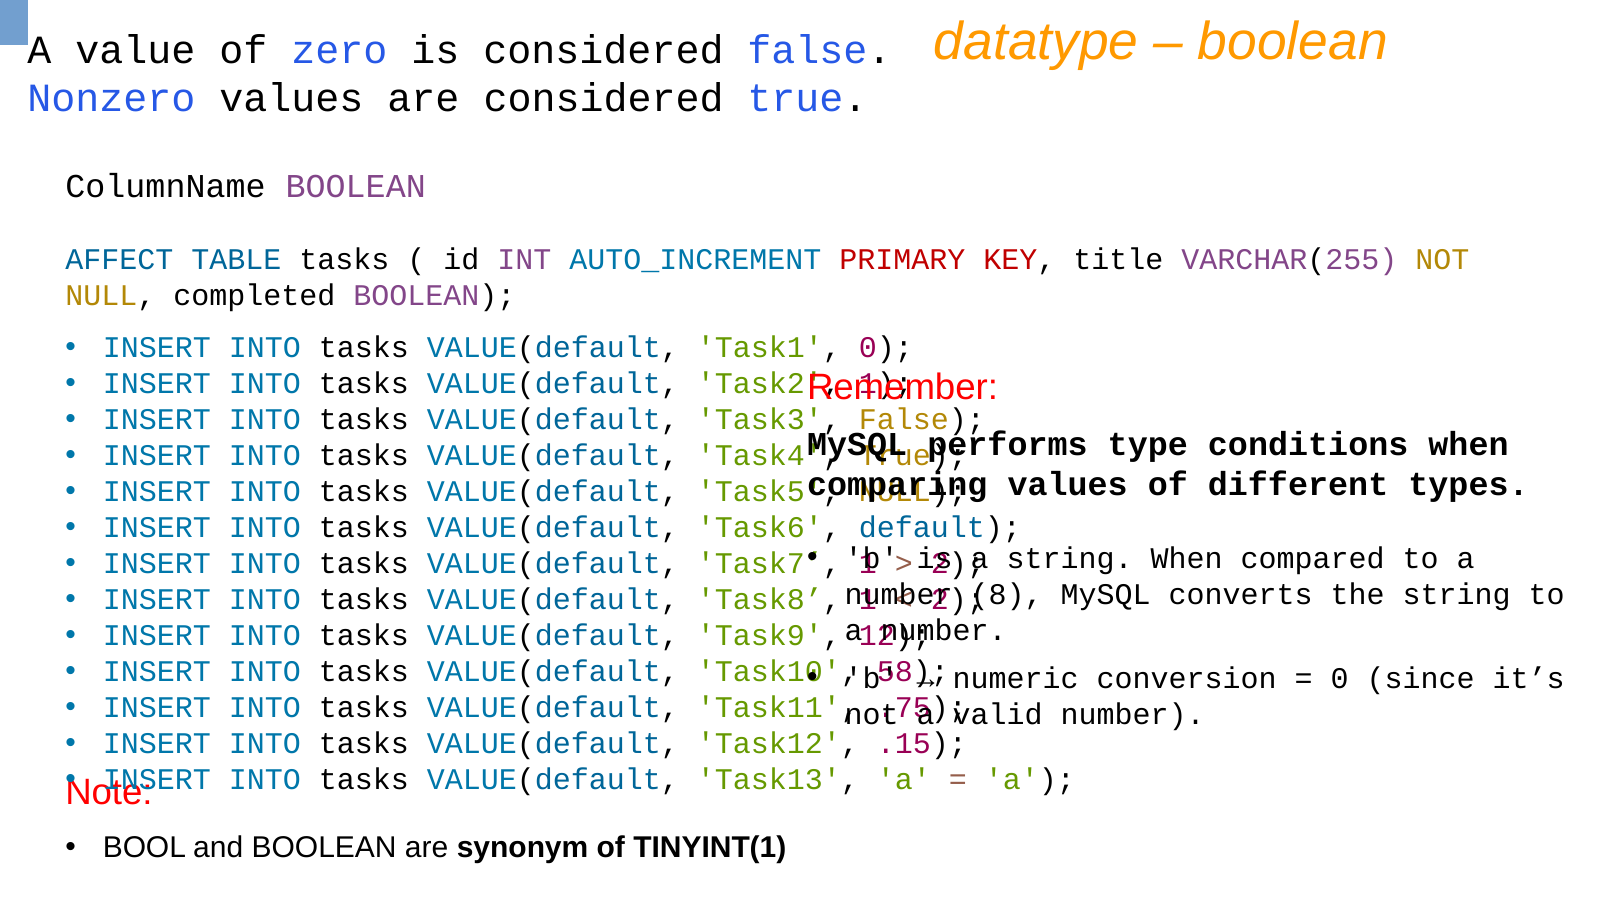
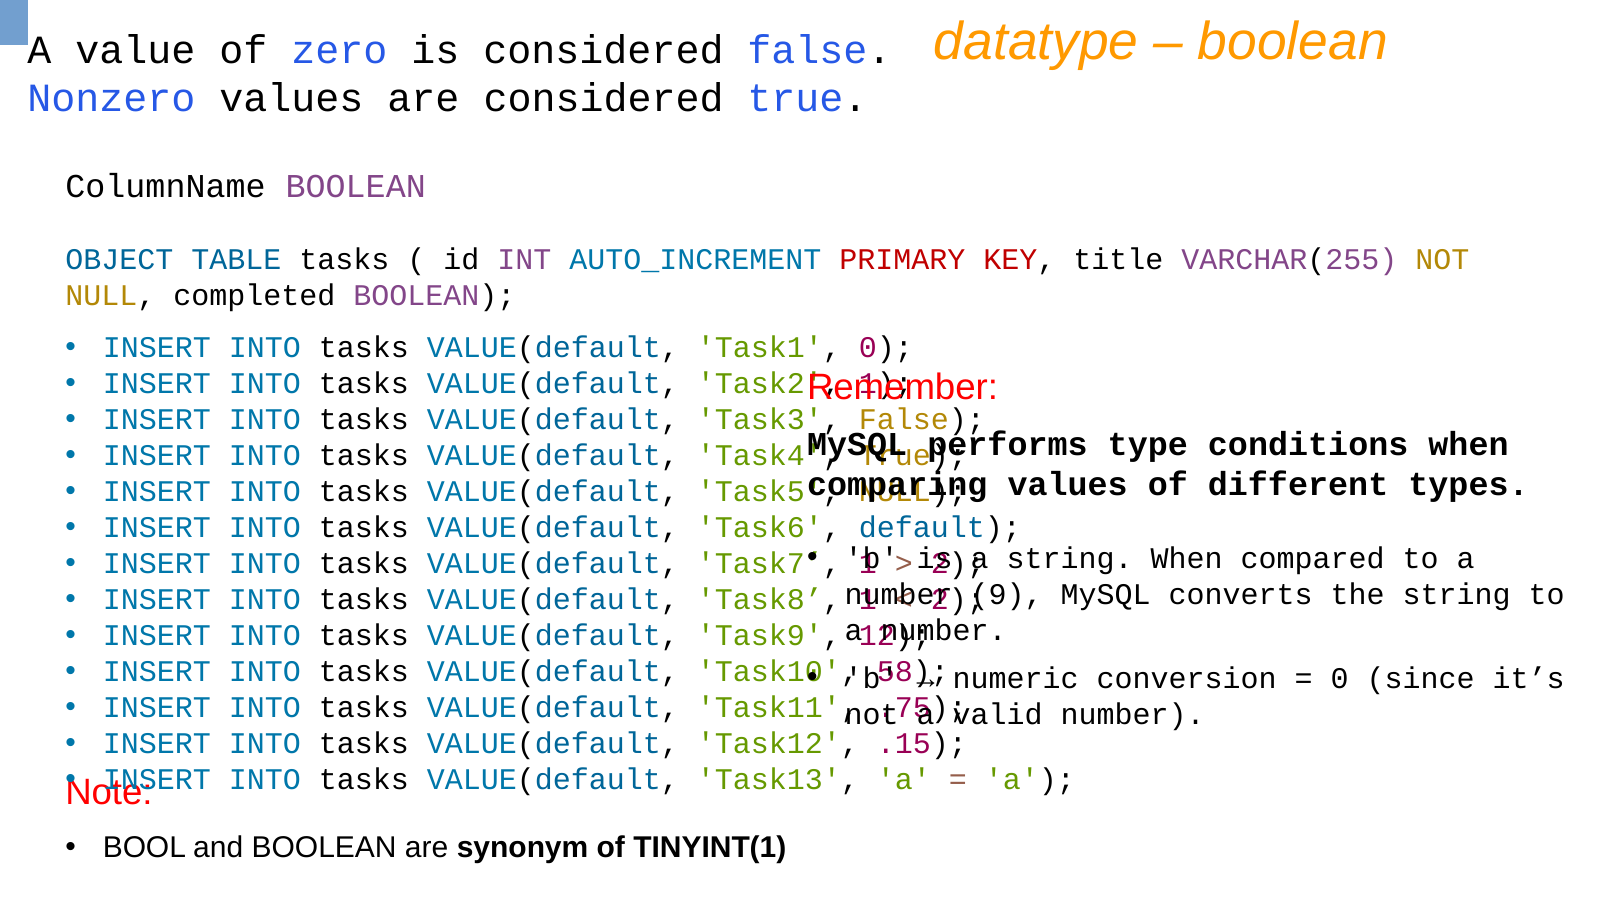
AFFECT: AFFECT -> OBJECT (119, 260)
8: 8 -> 9 (1007, 595)
